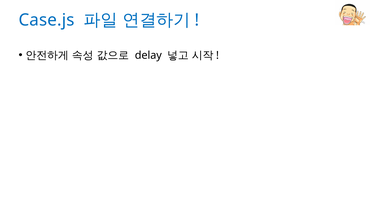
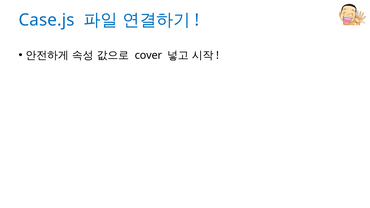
delay: delay -> cover (148, 55)
